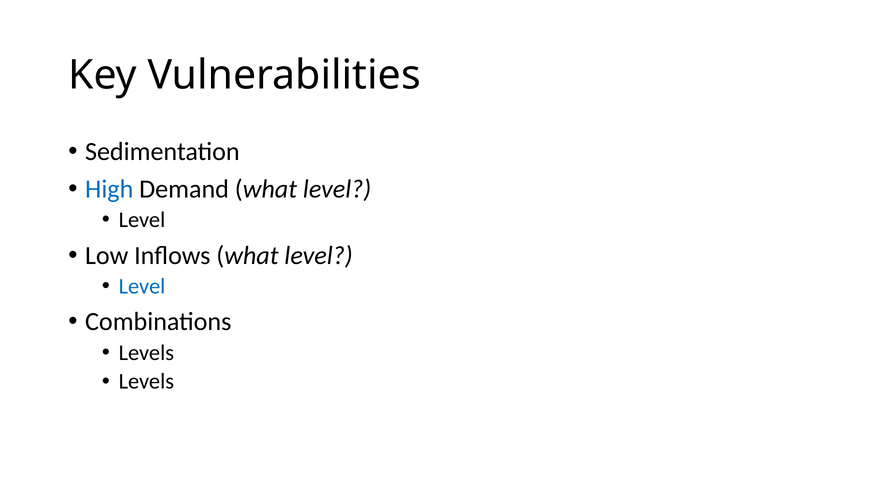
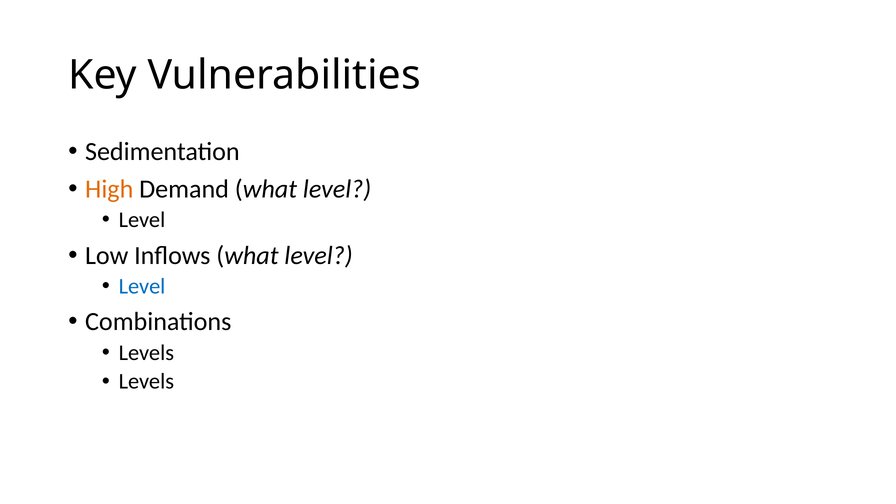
High colour: blue -> orange (109, 189)
